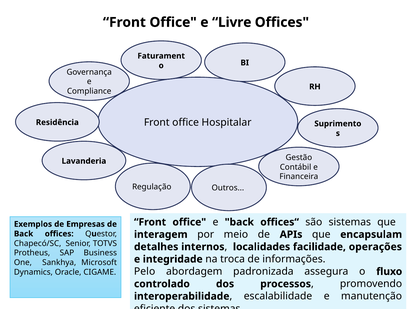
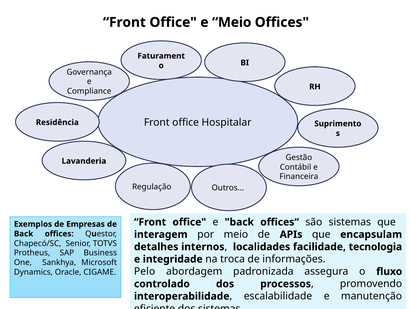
e Livre: Livre -> Meio (232, 22)
operações: operações -> tecnologia (375, 247)
